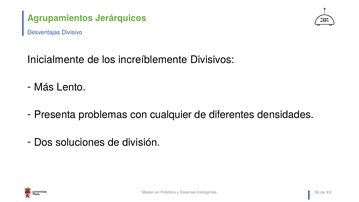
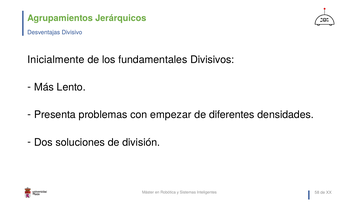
increíblemente: increíblemente -> fundamentales (153, 60)
cualquier: cualquier -> empezar (171, 115)
